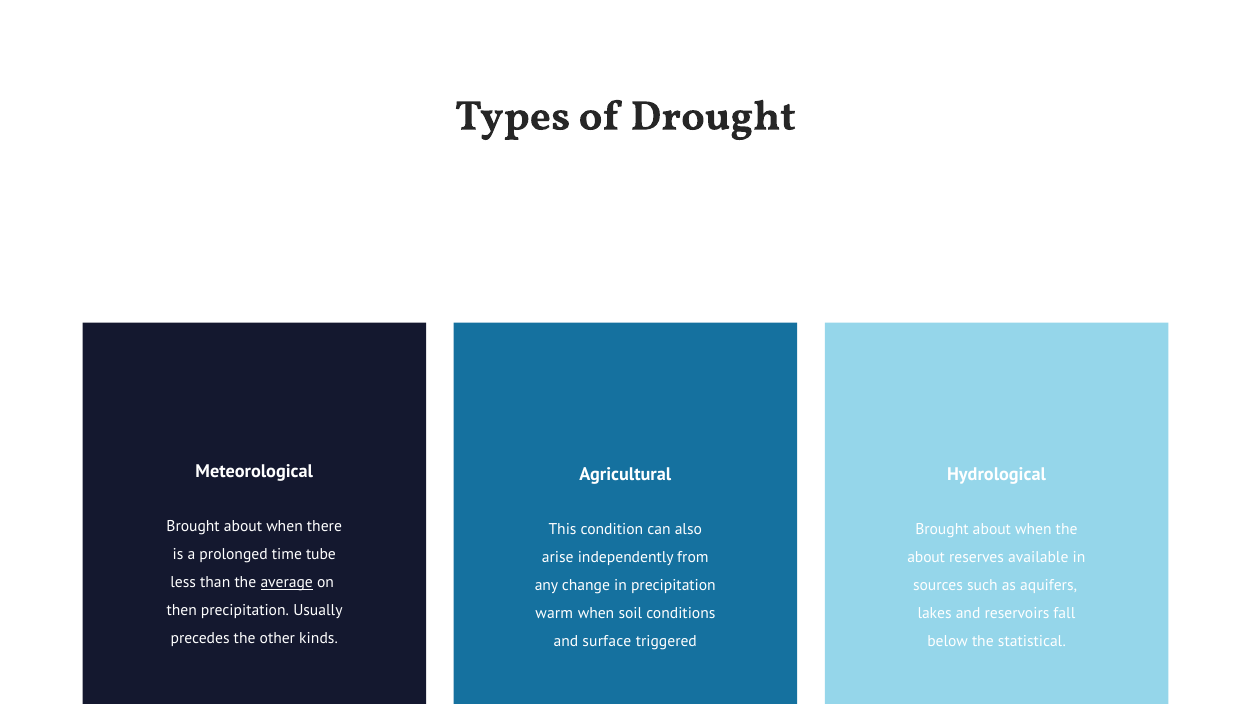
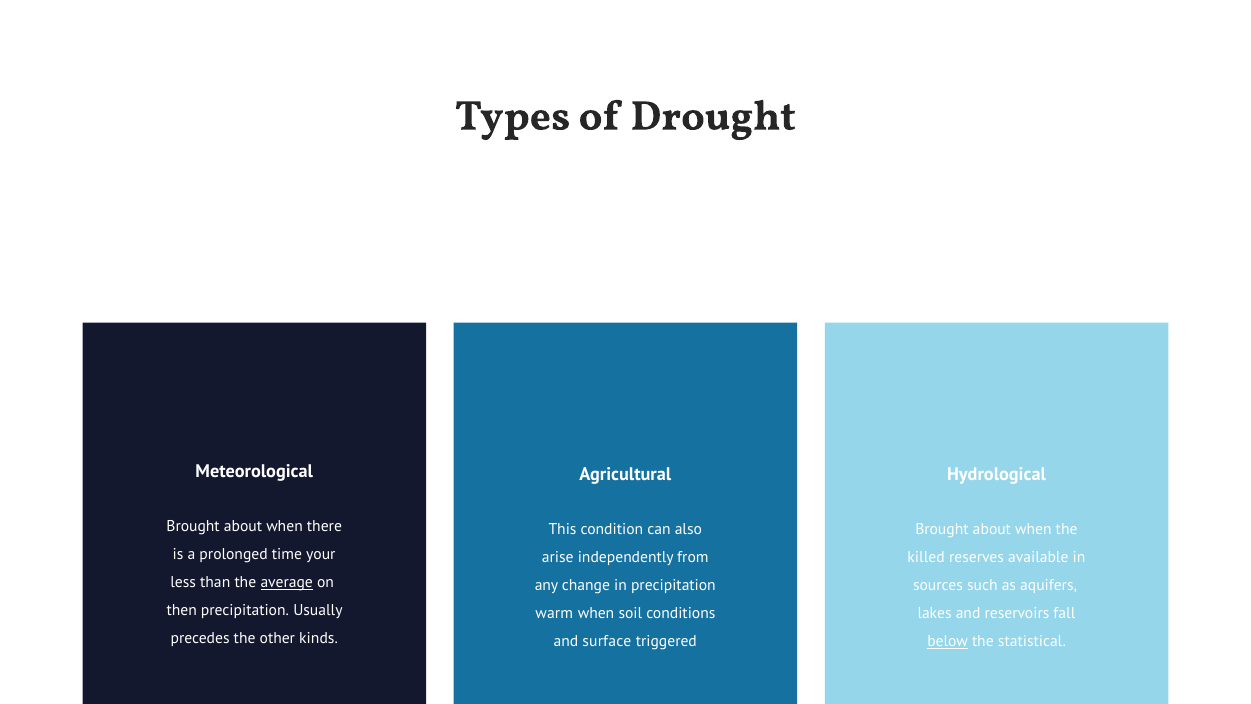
tube: tube -> your (321, 554)
about: about -> killed (926, 557)
below underline: none -> present (948, 641)
